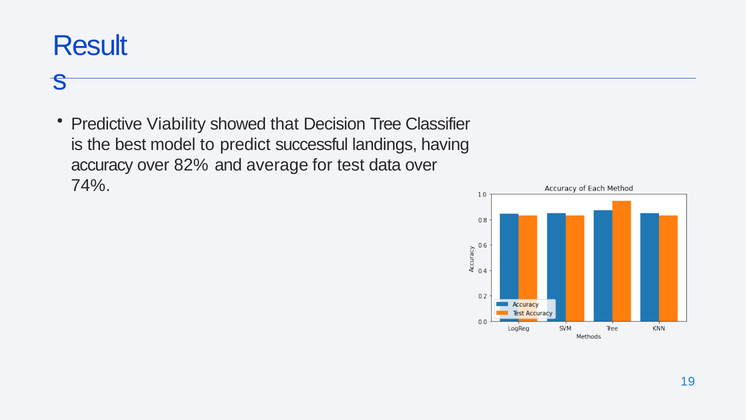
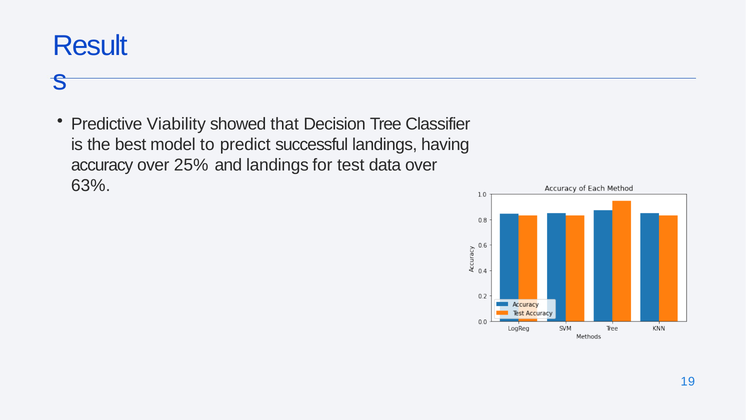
82%: 82% -> 25% (191, 165)
and average: average -> landings (277, 165)
74%: 74% -> 63% (91, 185)
